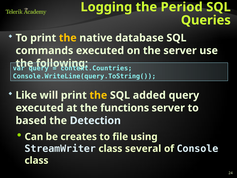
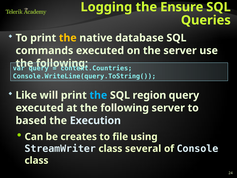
Period: Period -> Ensure (182, 7)
the colour: yellow -> light blue (98, 95)
added: added -> region (149, 95)
at the functions: functions -> following (125, 108)
Detection: Detection -> Execution (95, 120)
